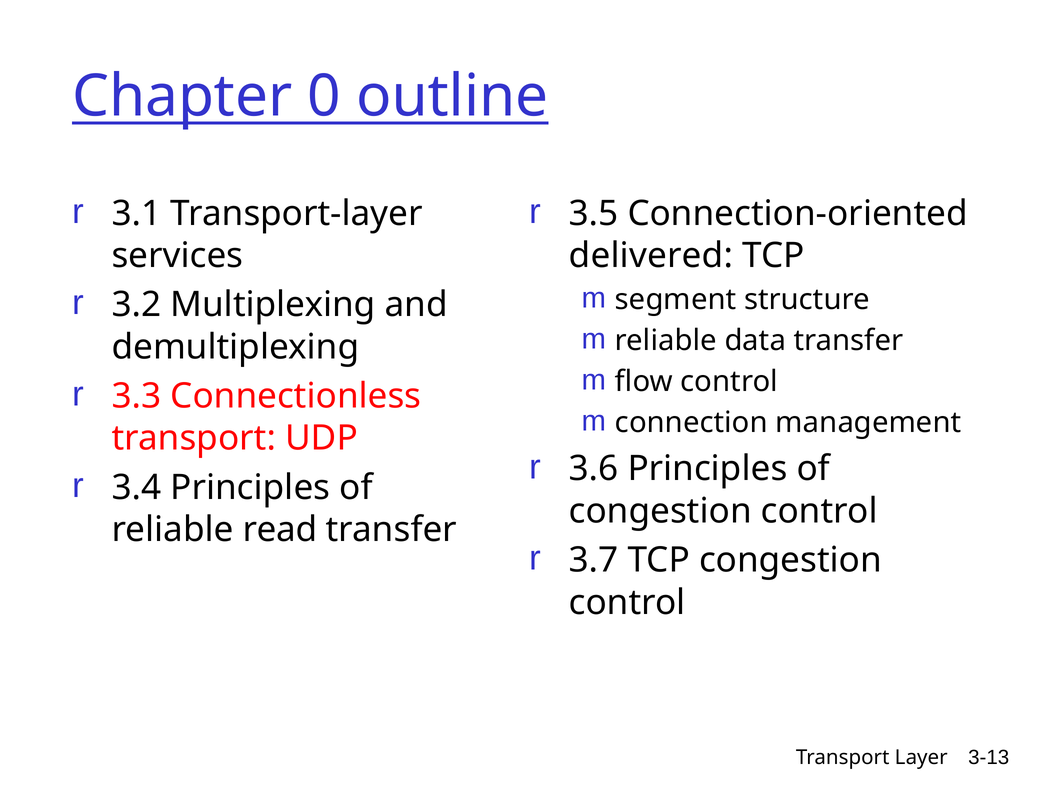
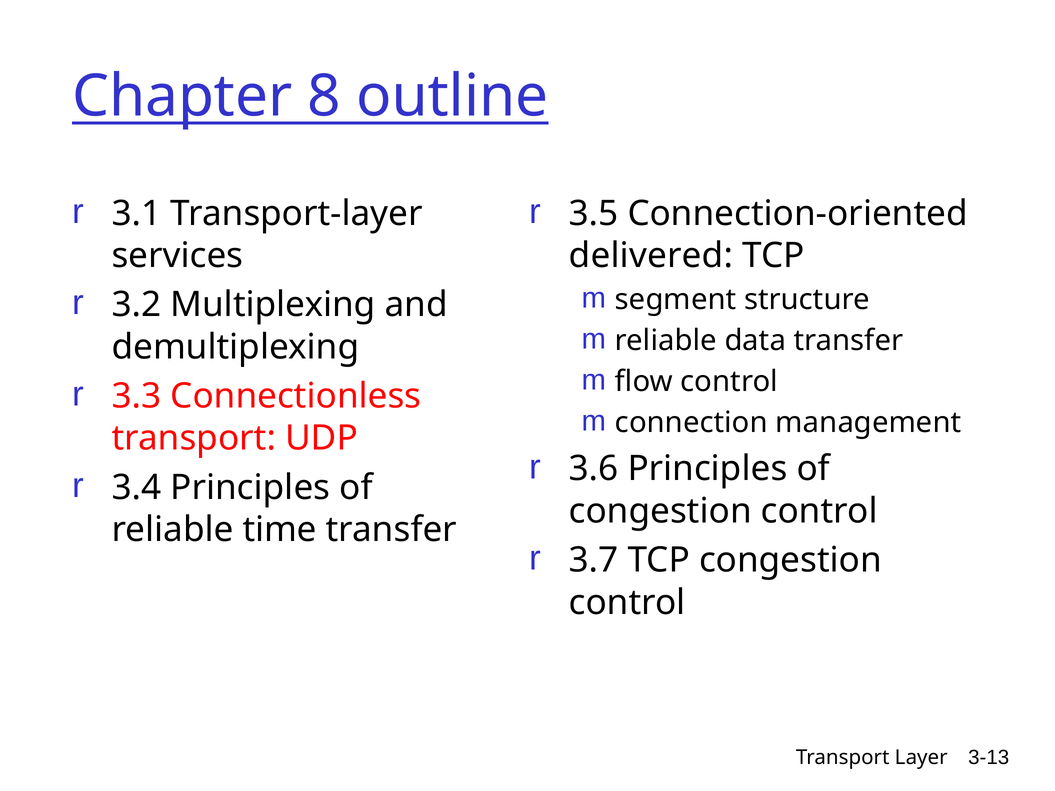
0: 0 -> 8 (324, 96)
read: read -> time (280, 530)
